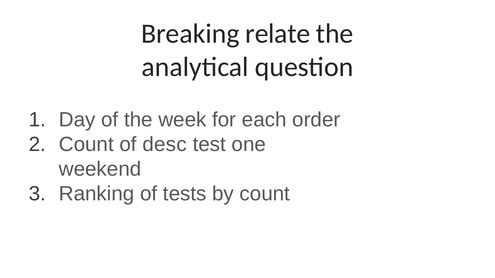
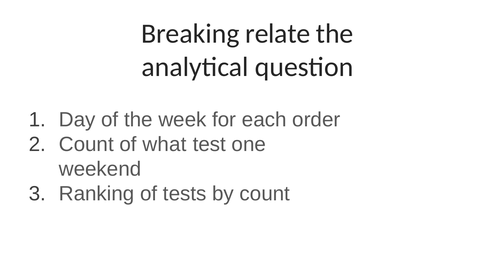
desc: desc -> what (165, 145)
